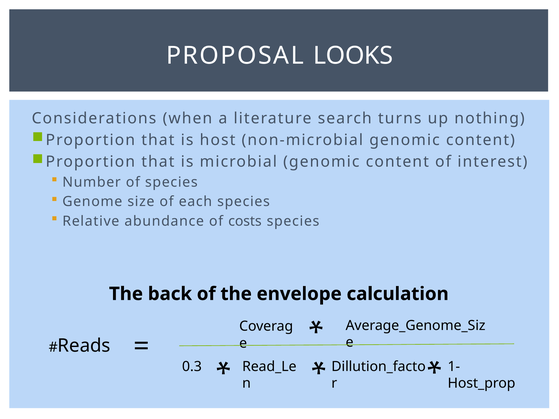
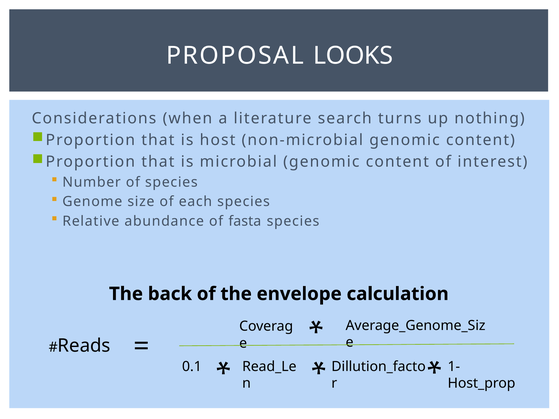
costs: costs -> fasta (245, 221)
0.3: 0.3 -> 0.1 (192, 367)
